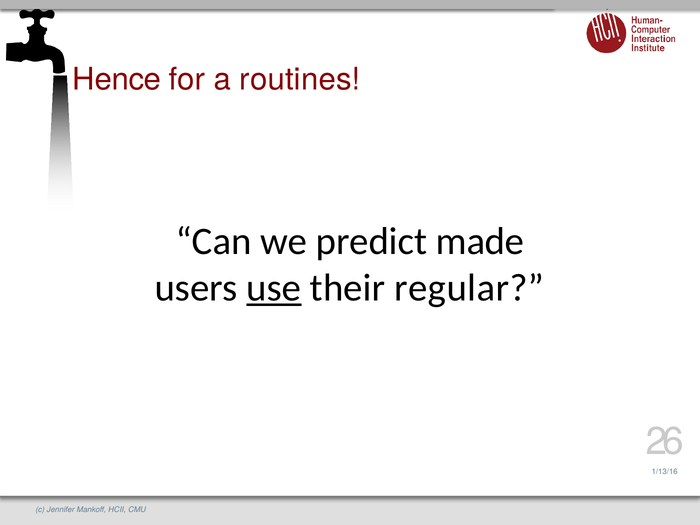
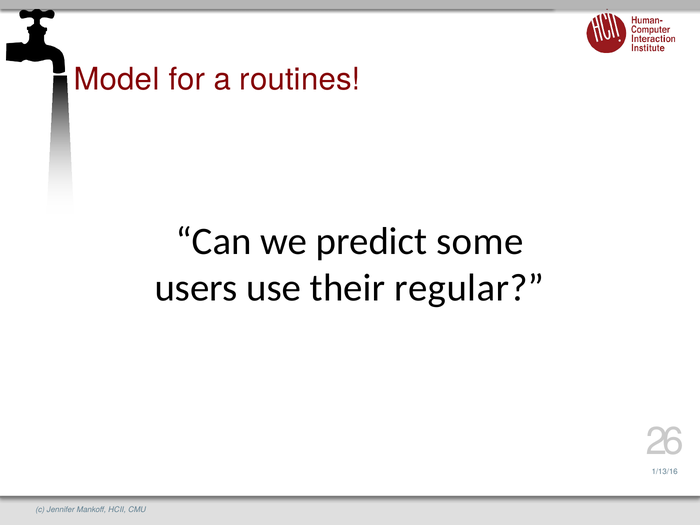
Hence: Hence -> Model (117, 80)
made: made -> some (480, 241)
use underline: present -> none (274, 288)
